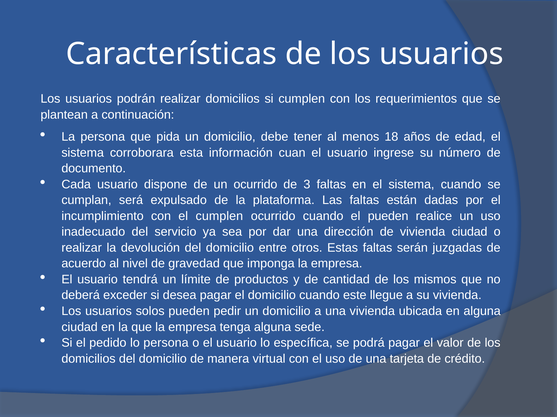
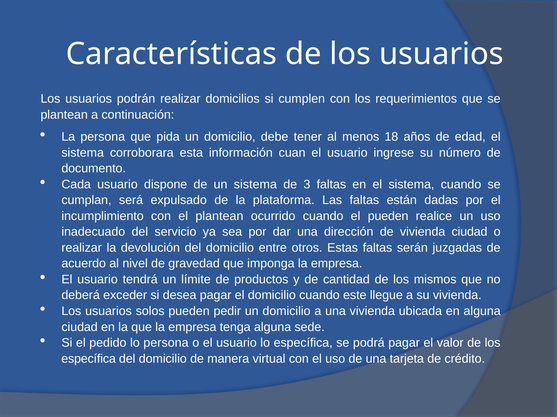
un ocurrido: ocurrido -> sistema (255, 185)
el cumplen: cumplen -> plantean (219, 216)
domicilios: domicilios -> específica (89, 359)
